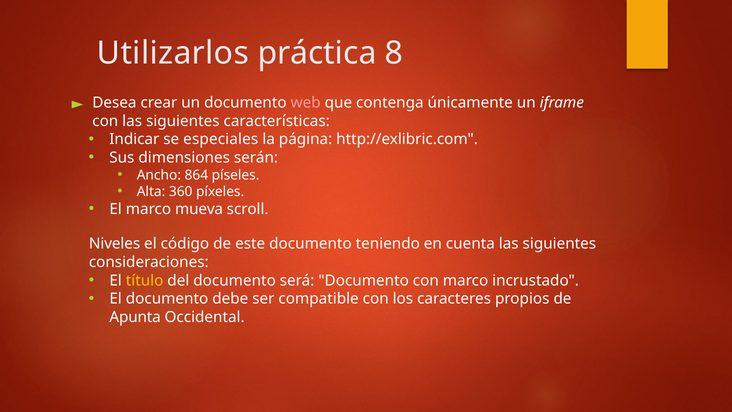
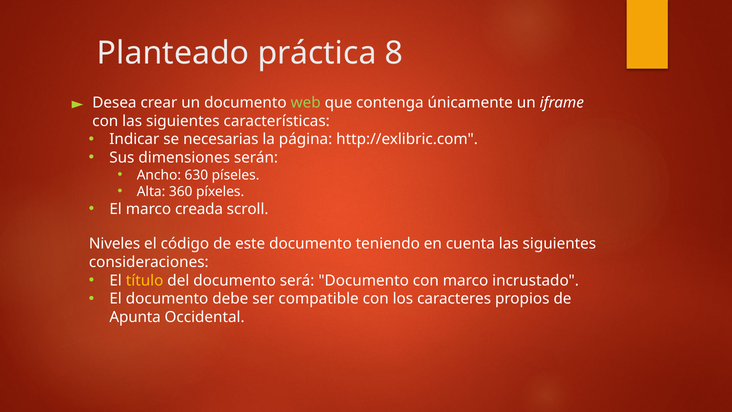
Utilizarlos: Utilizarlos -> Planteado (173, 53)
web colour: pink -> light green (306, 103)
especiales: especiales -> necesarias (221, 139)
864: 864 -> 630 (196, 175)
mueva: mueva -> creada (199, 209)
